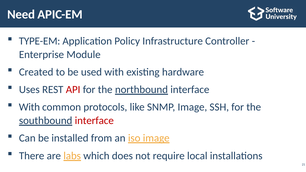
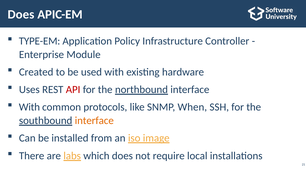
Need: Need -> Does (21, 14)
SNMP Image: Image -> When (192, 107)
interface colour: red -> orange (94, 121)
